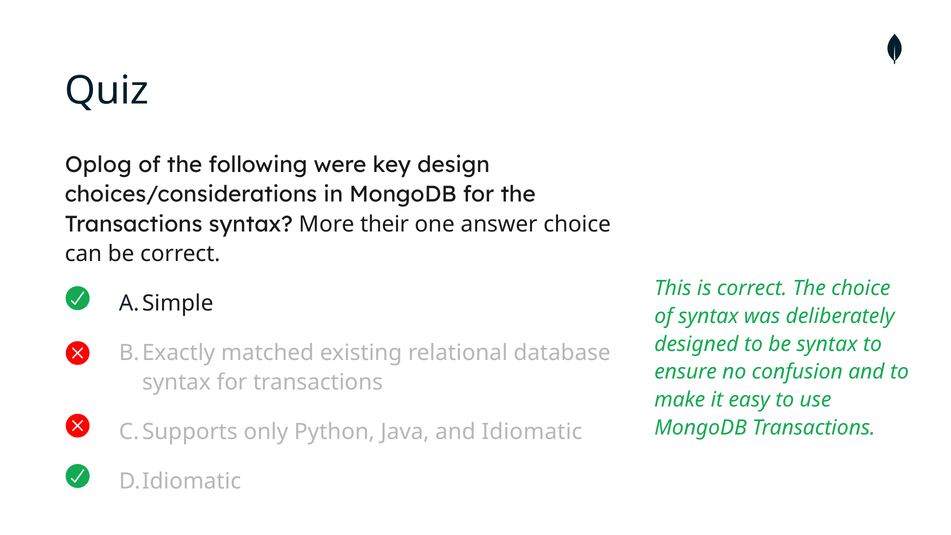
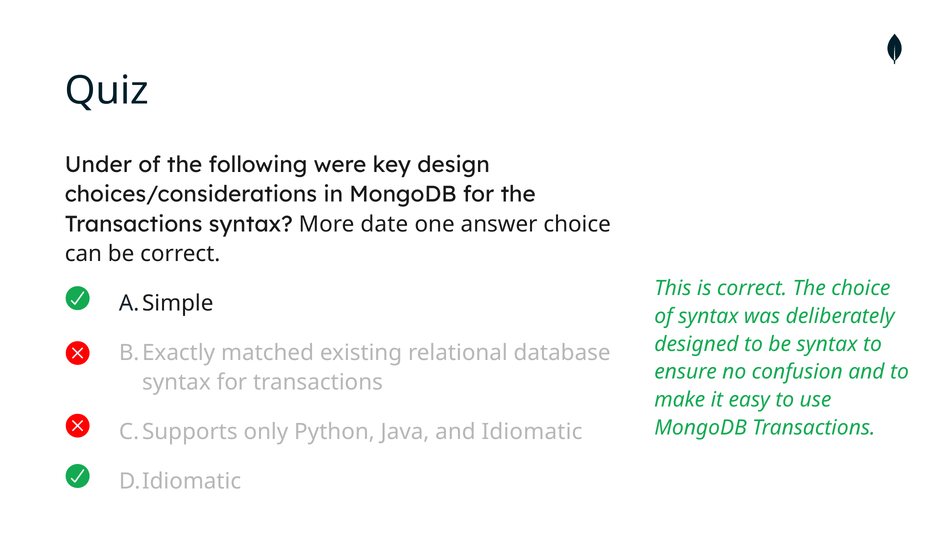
Oplog: Oplog -> Under (98, 165)
their: their -> date (384, 224)
